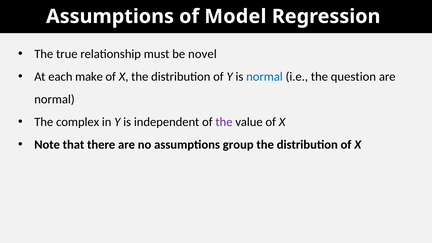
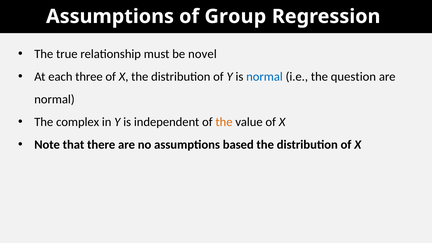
Model: Model -> Group (235, 16)
make: make -> three (89, 77)
the colour: purple -> orange (224, 122)
group: group -> based (238, 145)
